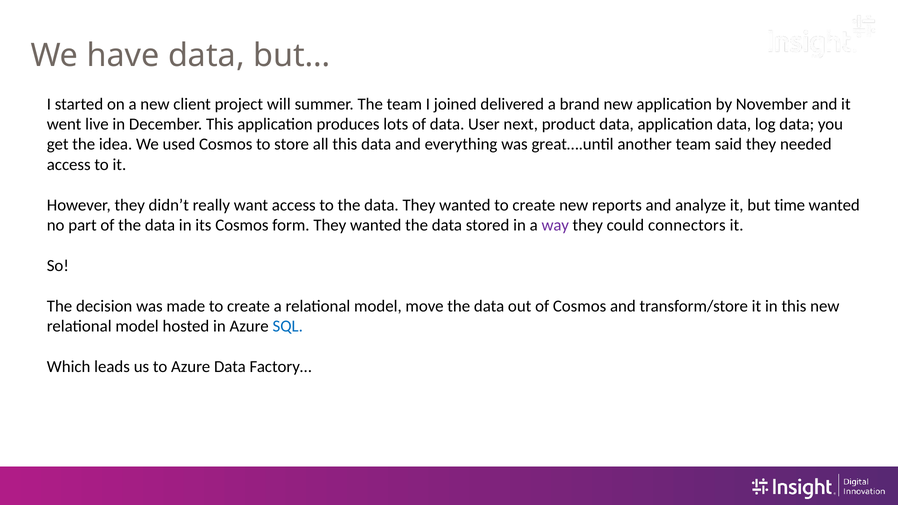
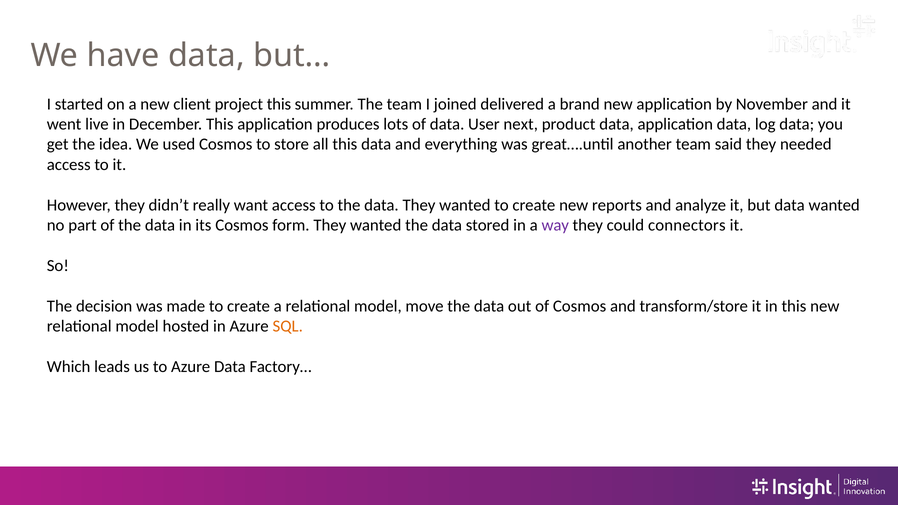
project will: will -> this (279, 104)
but time: time -> data (790, 205)
SQL colour: blue -> orange (288, 326)
